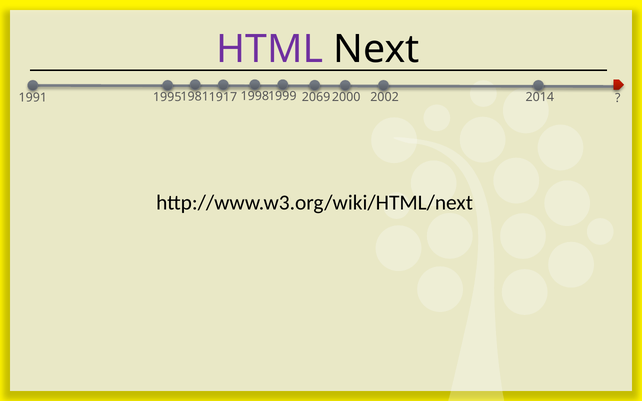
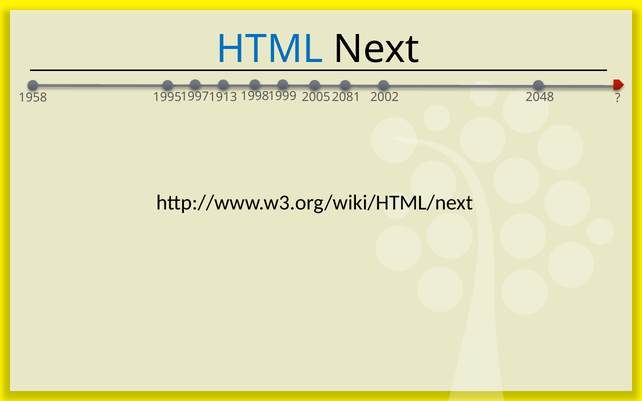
HTML colour: purple -> blue (270, 50)
1981: 1981 -> 1997 (195, 97)
2069: 2069 -> 2005 (316, 97)
1917: 1917 -> 1913 (223, 97)
2000: 2000 -> 2081 (346, 97)
2014: 2014 -> 2048 (540, 97)
1991: 1991 -> 1958 (33, 97)
